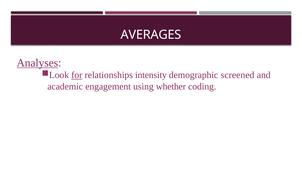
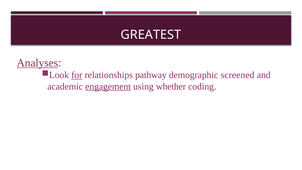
AVERAGES: AVERAGES -> GREATEST (151, 35)
intensity: intensity -> pathway (151, 75)
engagement underline: none -> present (108, 86)
